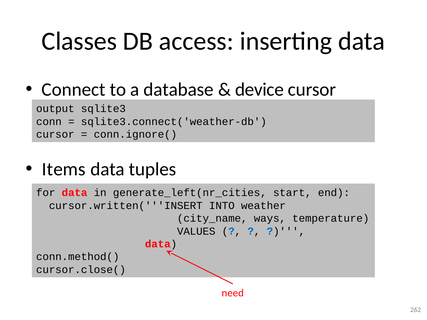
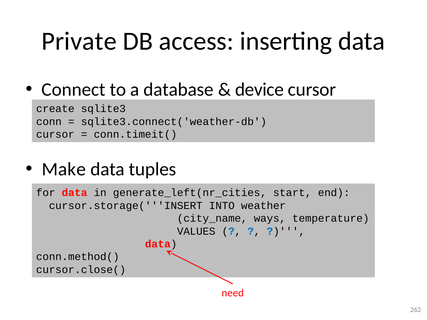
Classes: Classes -> Private (79, 41)
output: output -> create (55, 109)
conn.ignore(: conn.ignore( -> conn.timeit( (135, 134)
Items: Items -> Make (64, 169)
cursor.written('''INSERT: cursor.written('''INSERT -> cursor.storage('''INSERT (126, 206)
